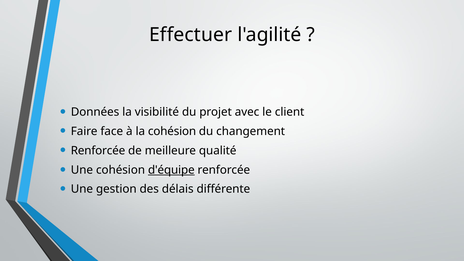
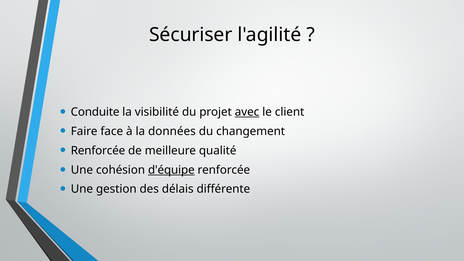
Effectuer: Effectuer -> Sécuriser (191, 35)
Données: Données -> Conduite (95, 112)
avec underline: none -> present (247, 112)
la cohésion: cohésion -> données (172, 131)
